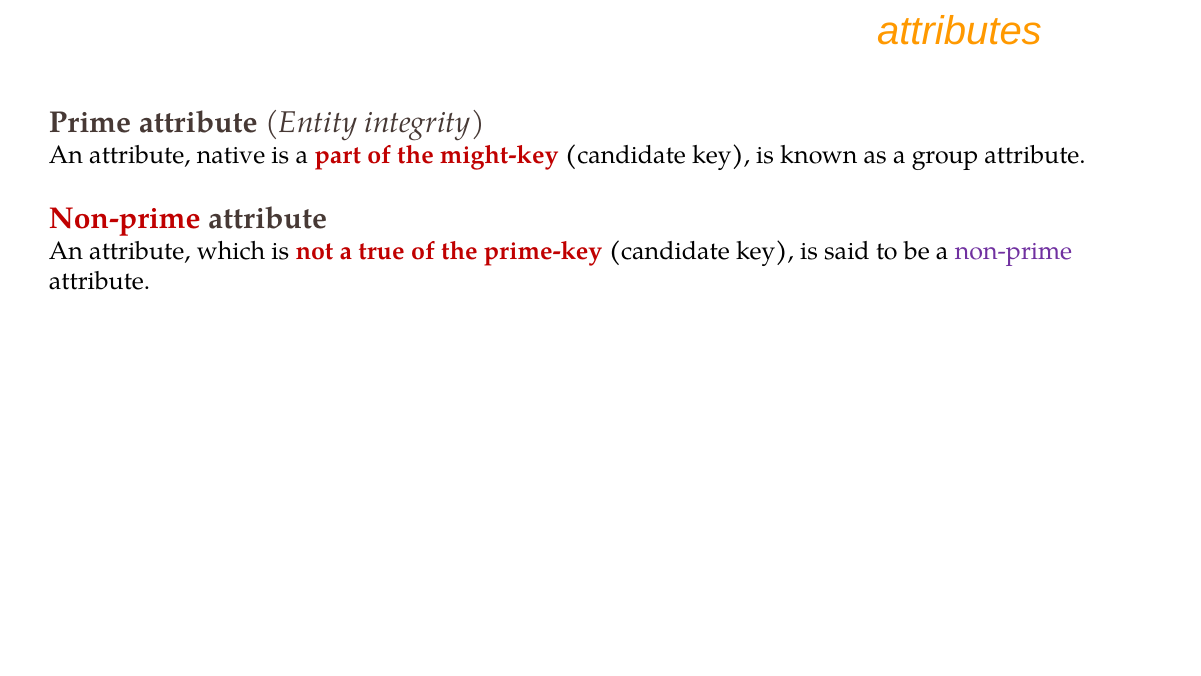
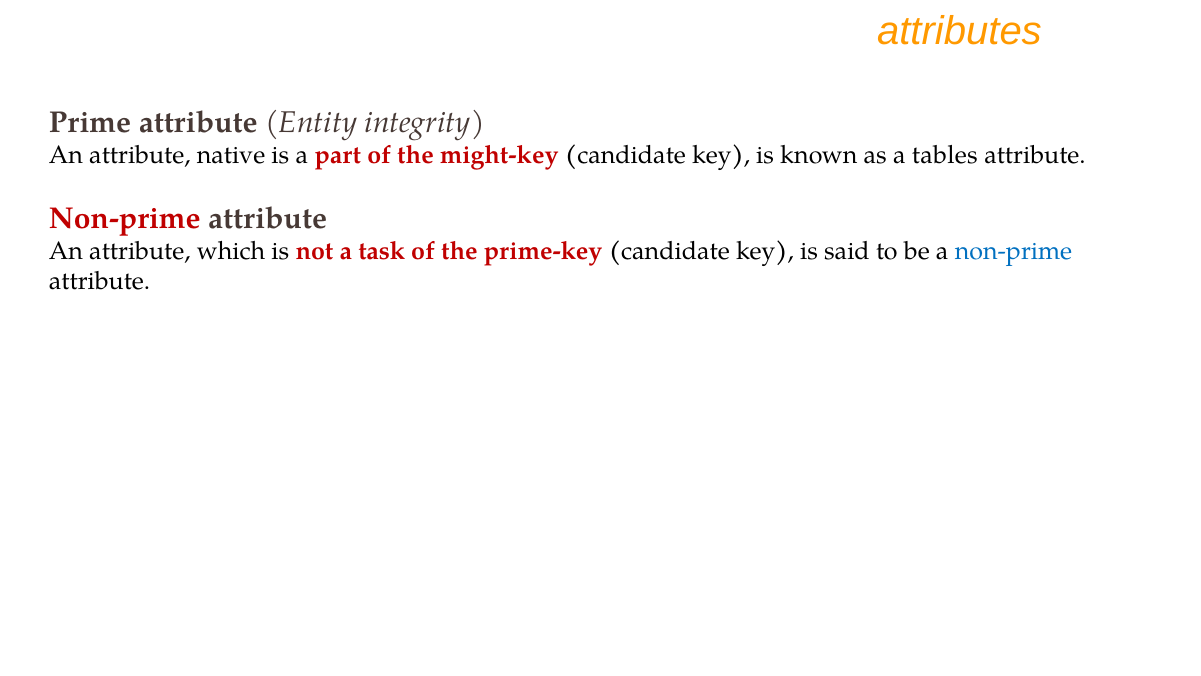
group: group -> tables (945, 155)
true: true -> task (382, 251)
non-prime colour: purple -> blue (1014, 251)
